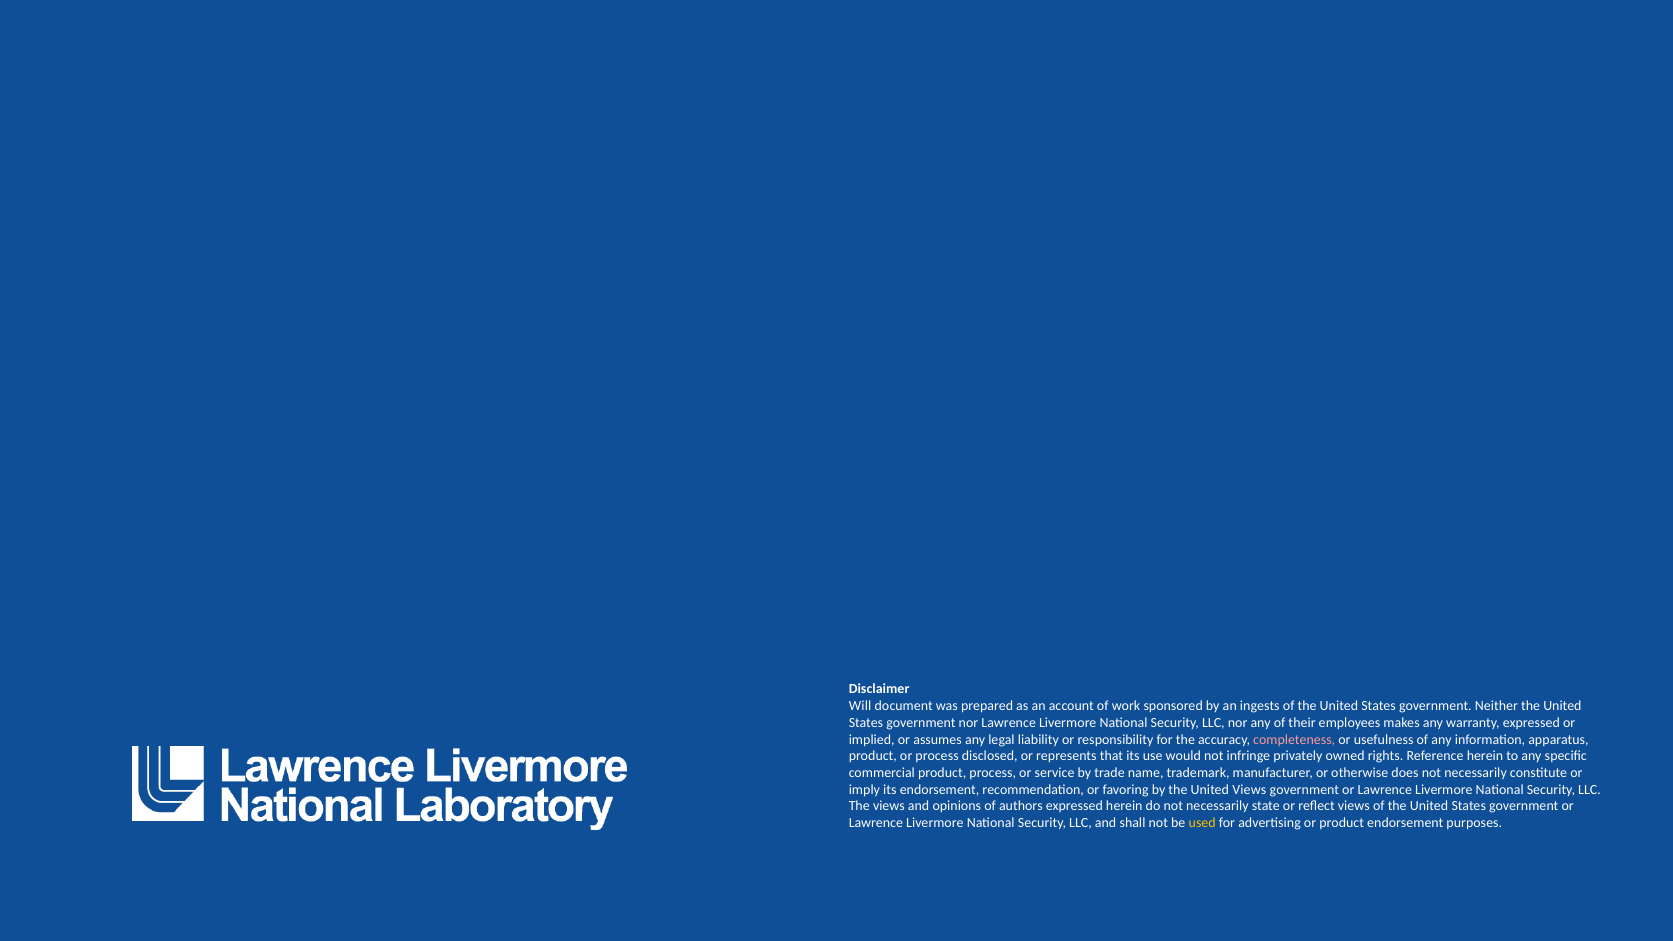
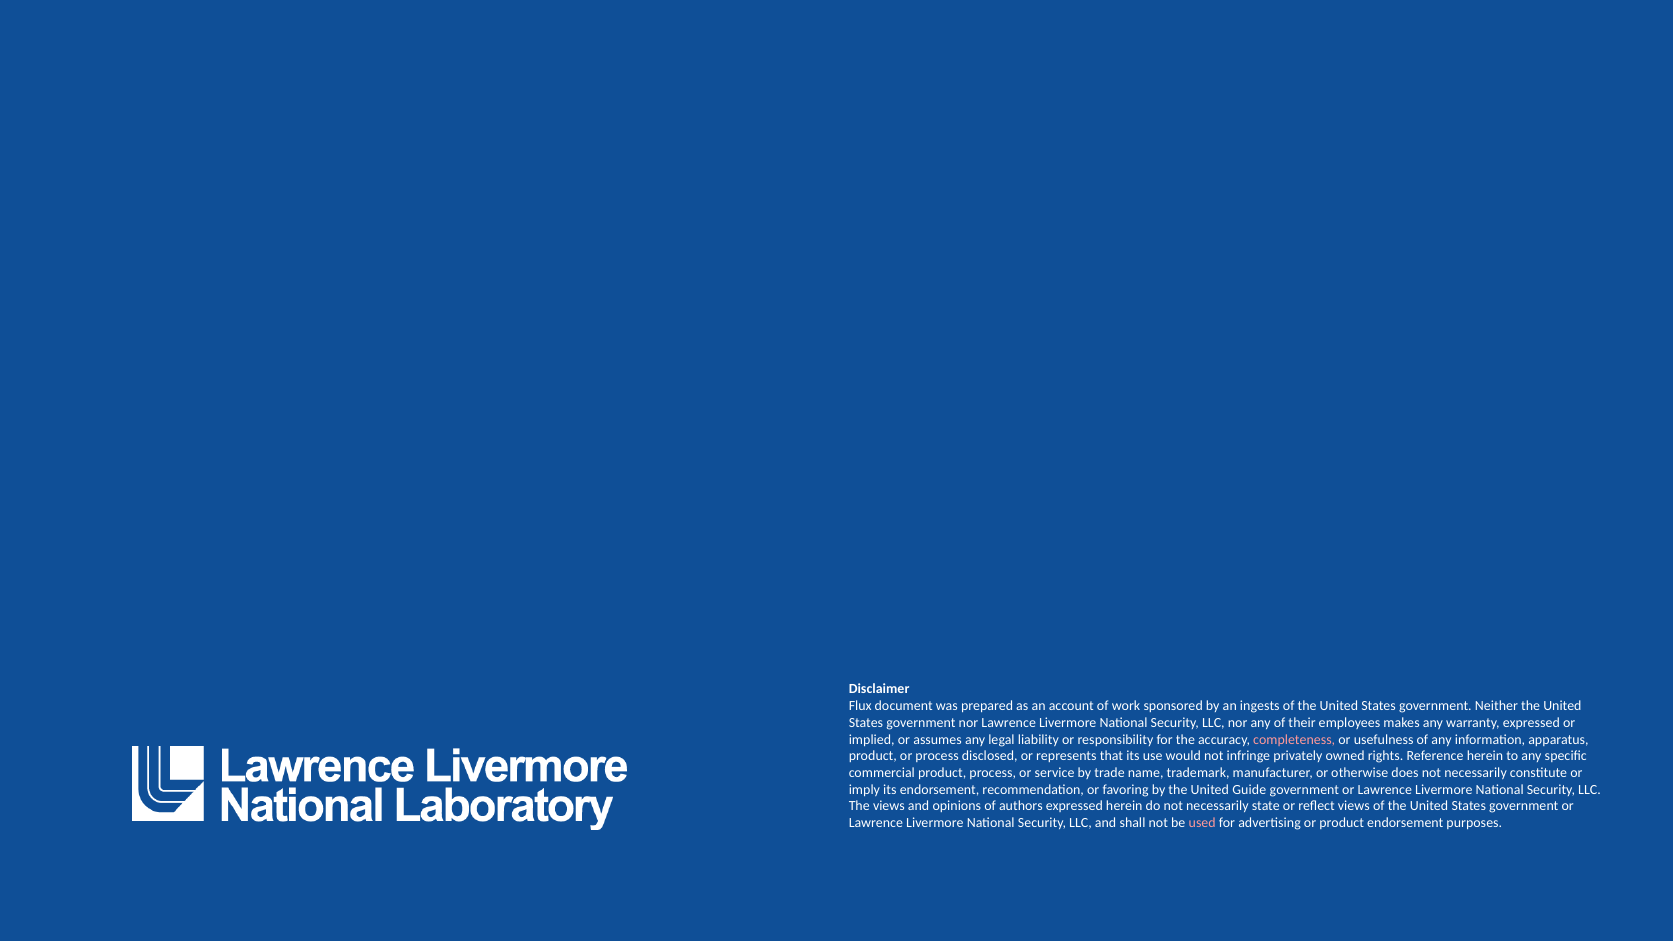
Will: Will -> Flux (860, 706)
United Views: Views -> Guide (1249, 790)
used colour: yellow -> pink (1202, 823)
